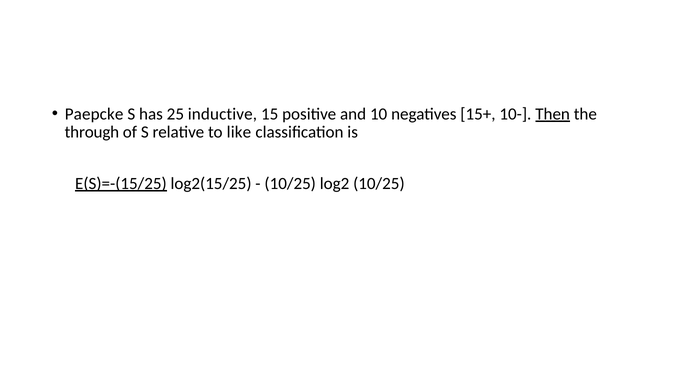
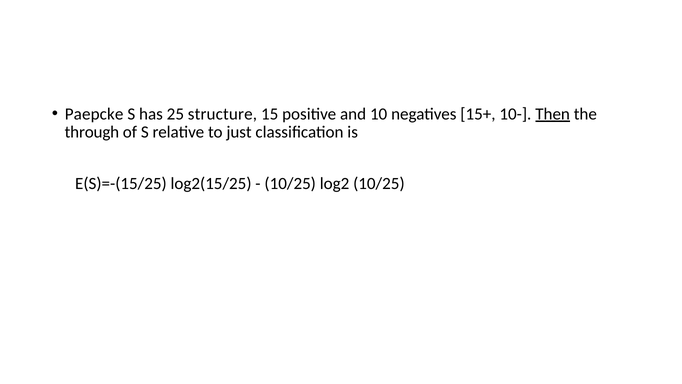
inductive: inductive -> structure (222, 114)
like: like -> just (239, 132)
E(S)=-(15/25 underline: present -> none (121, 183)
